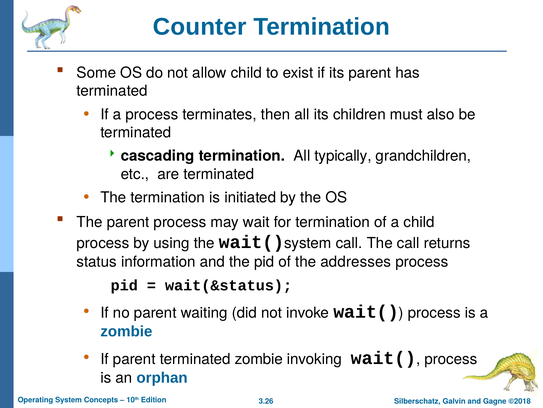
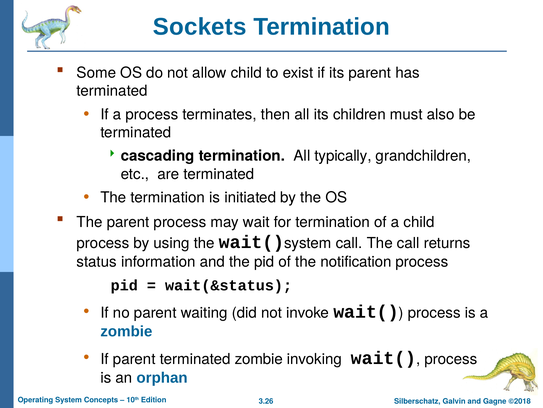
Counter: Counter -> Sockets (200, 27)
addresses: addresses -> notification (356, 261)
